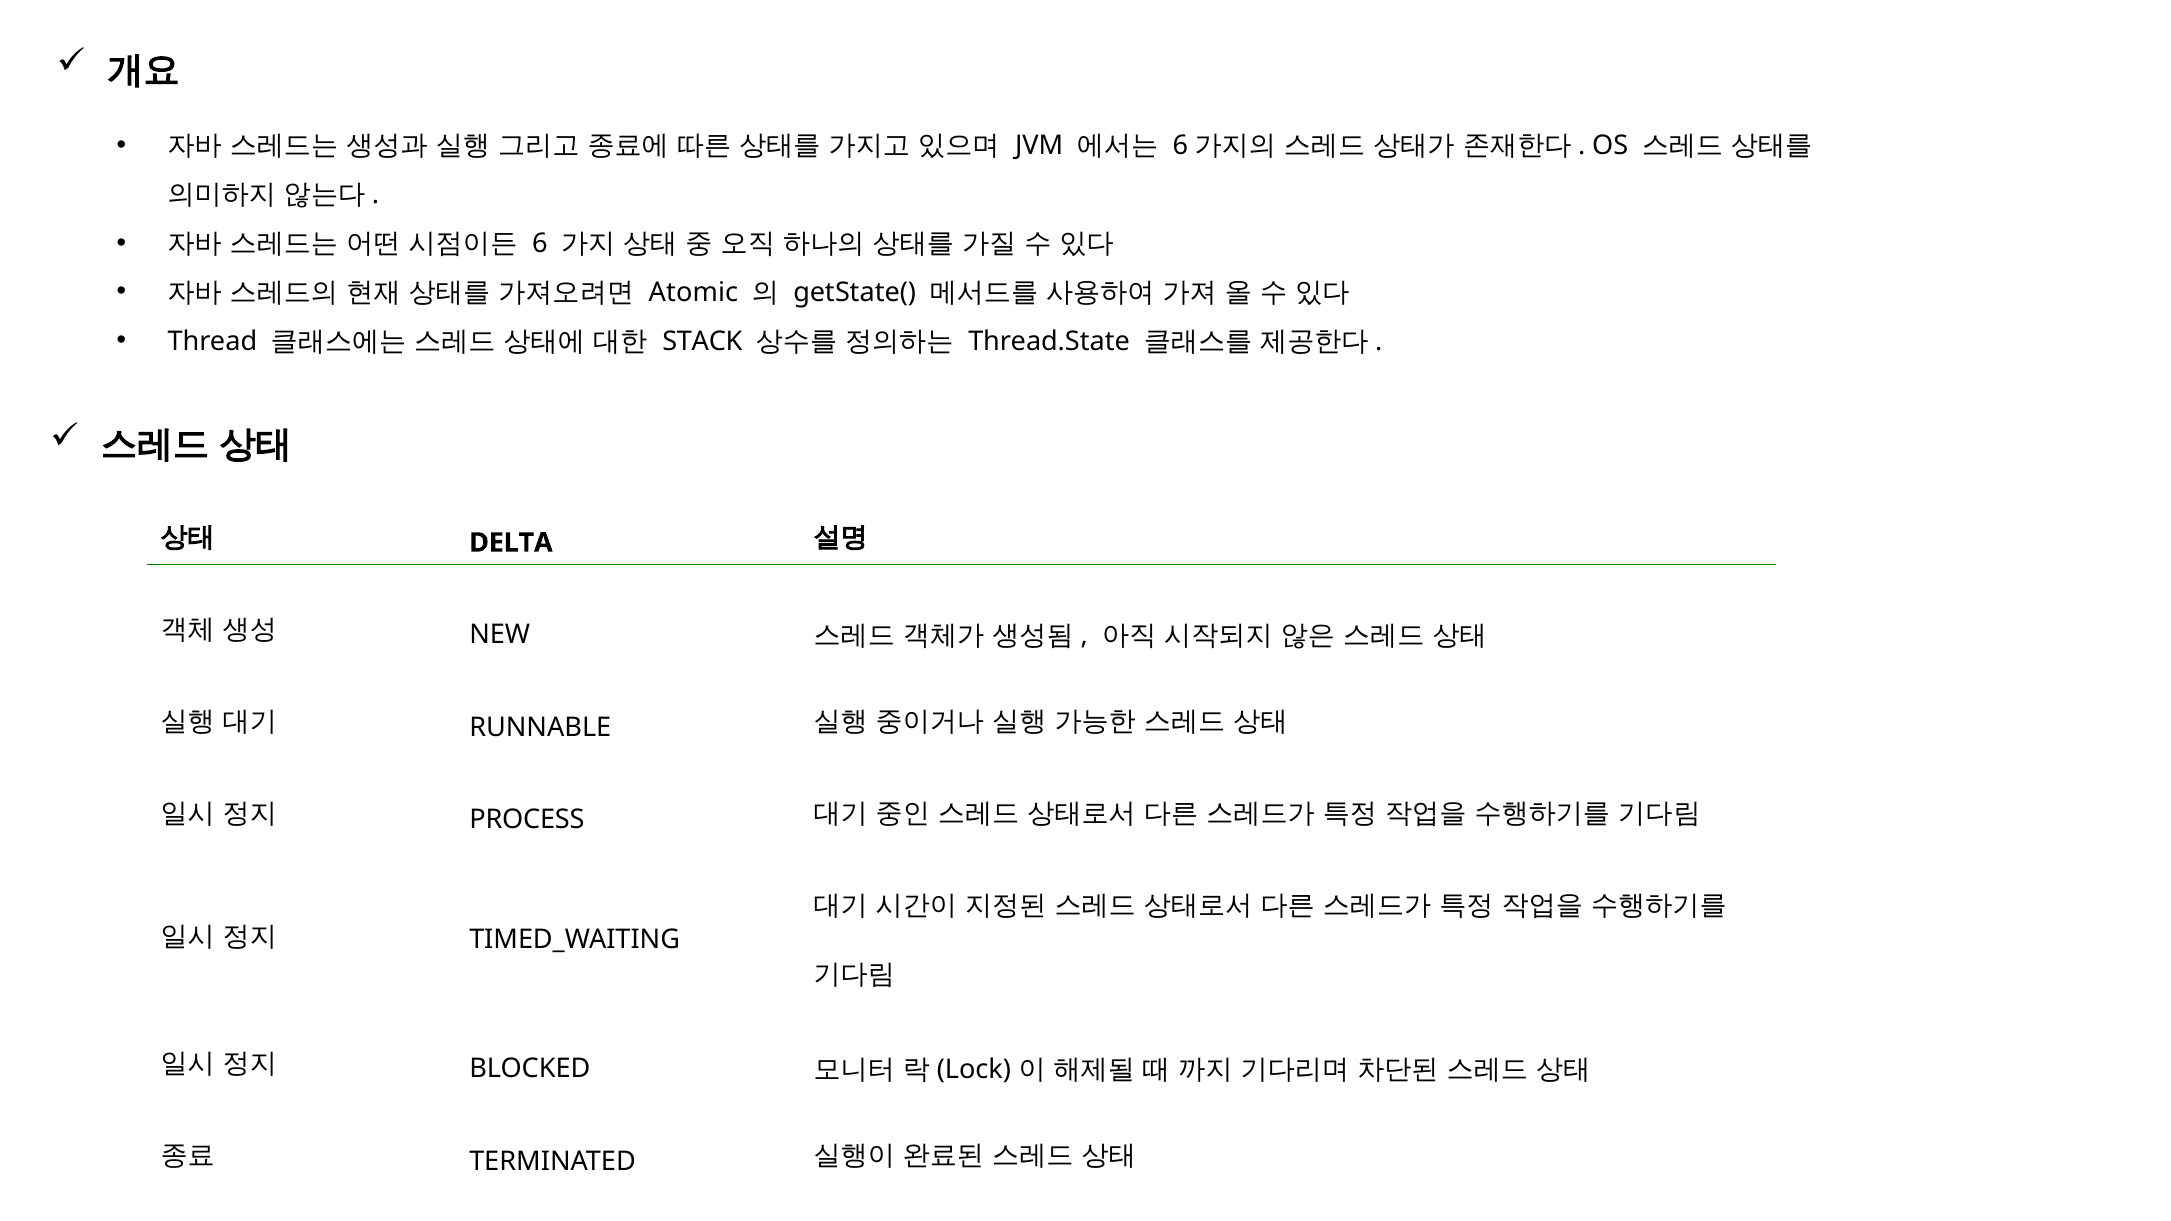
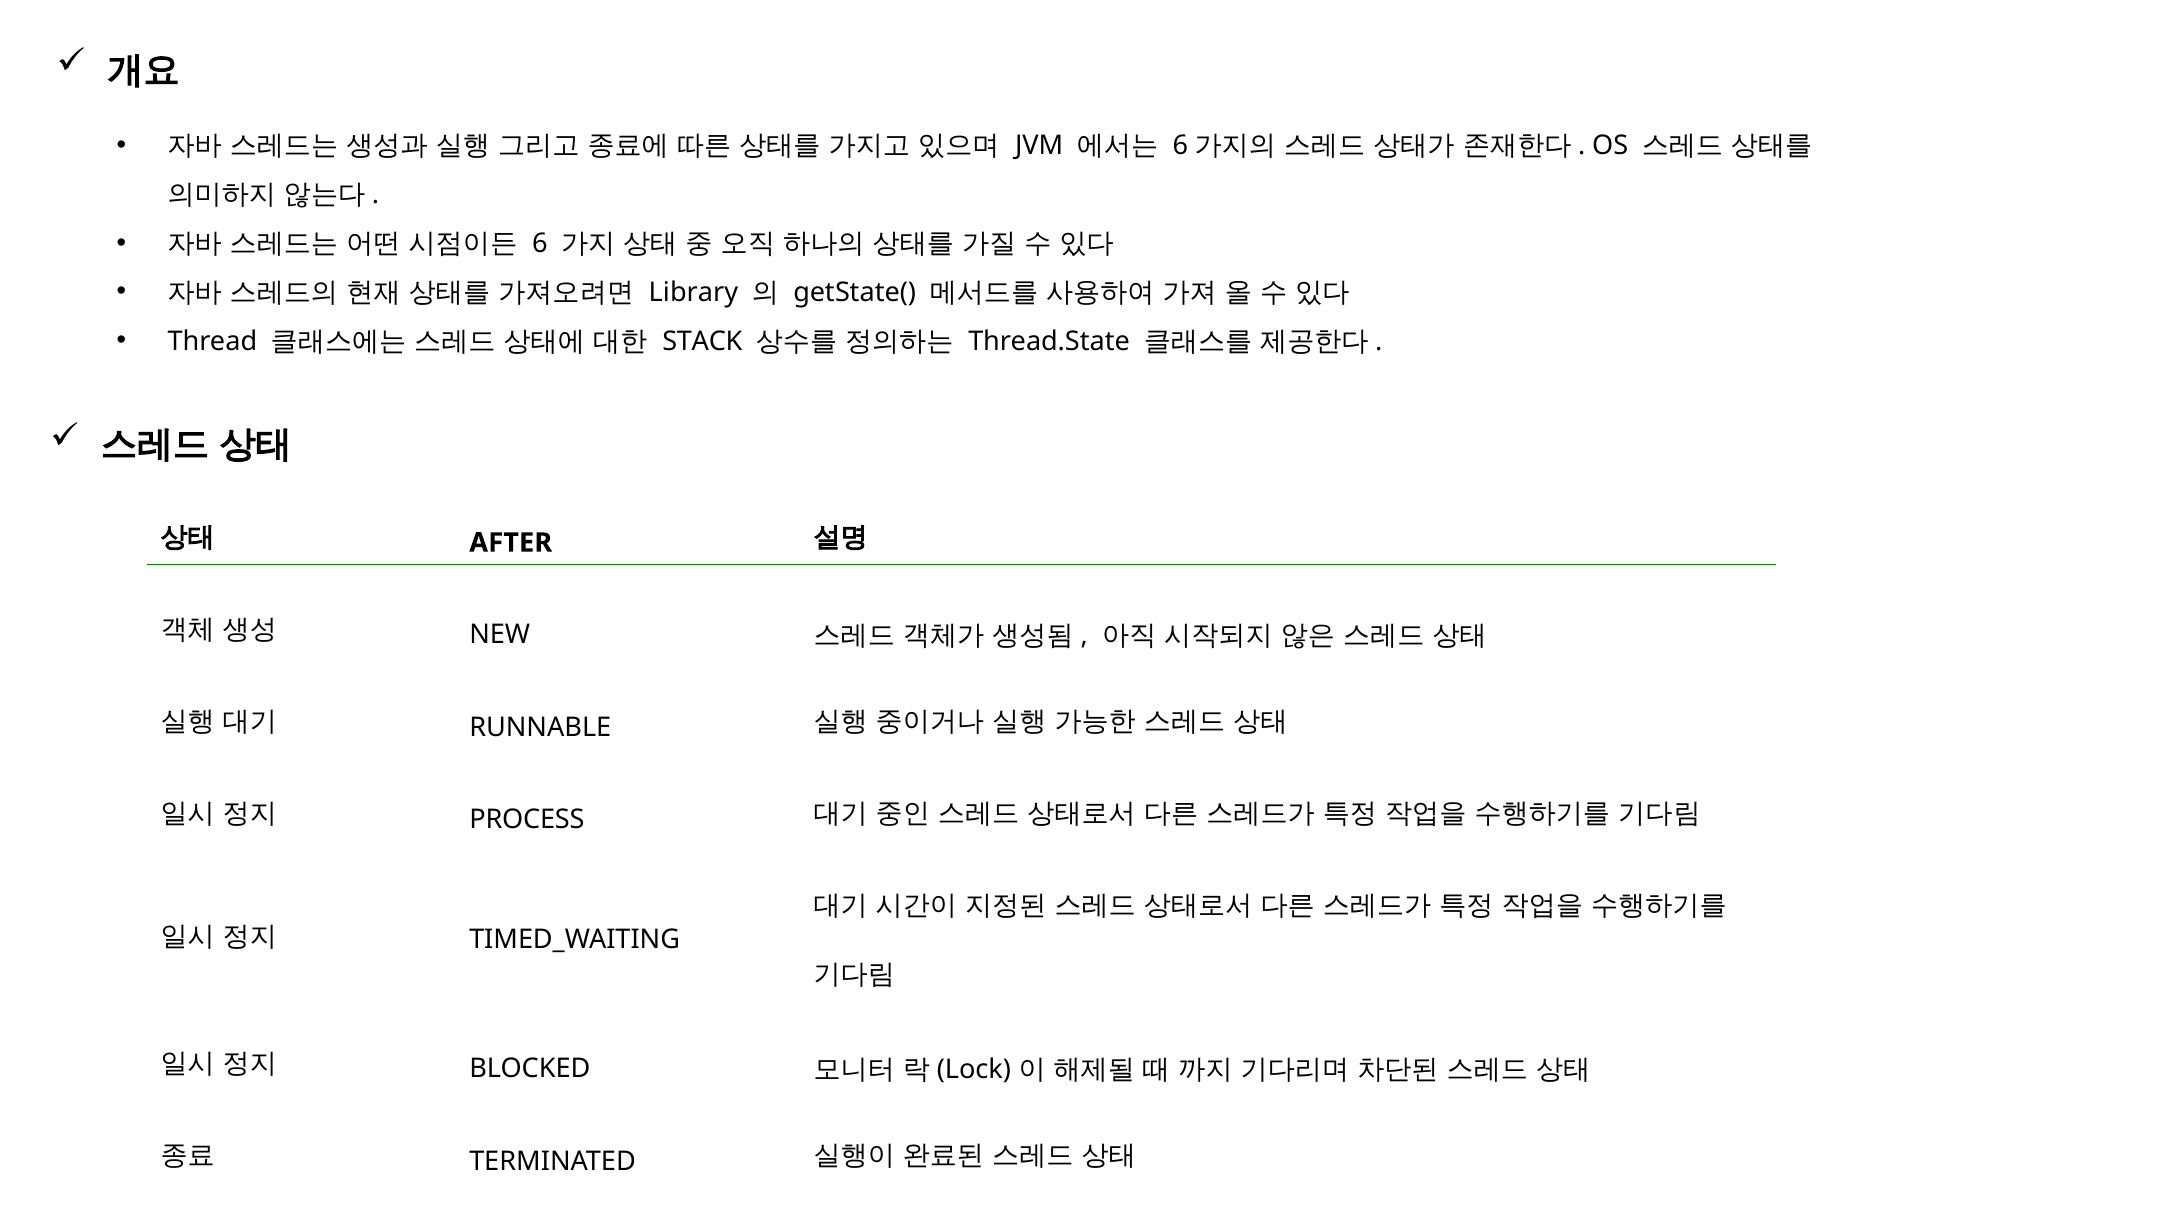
Atomic: Atomic -> Library (694, 292)
DELTA: DELTA -> AFTER (511, 543)
